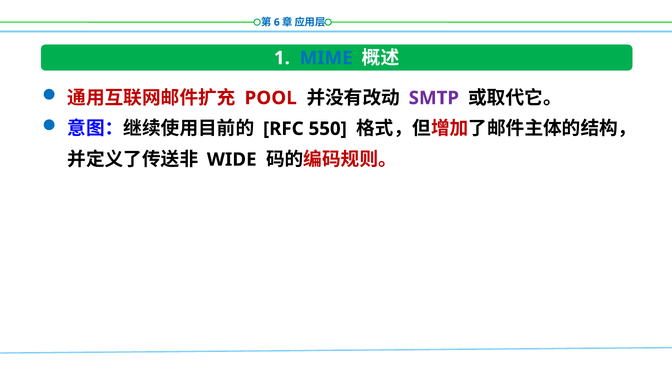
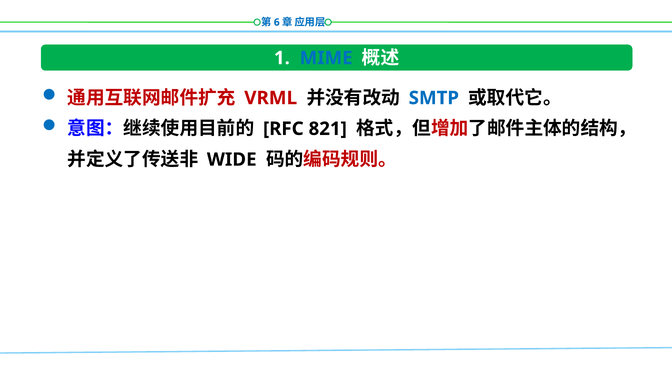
POOL: POOL -> VRML (271, 98)
SMTP colour: purple -> blue (434, 98)
550: 550 -> 821 (328, 129)
